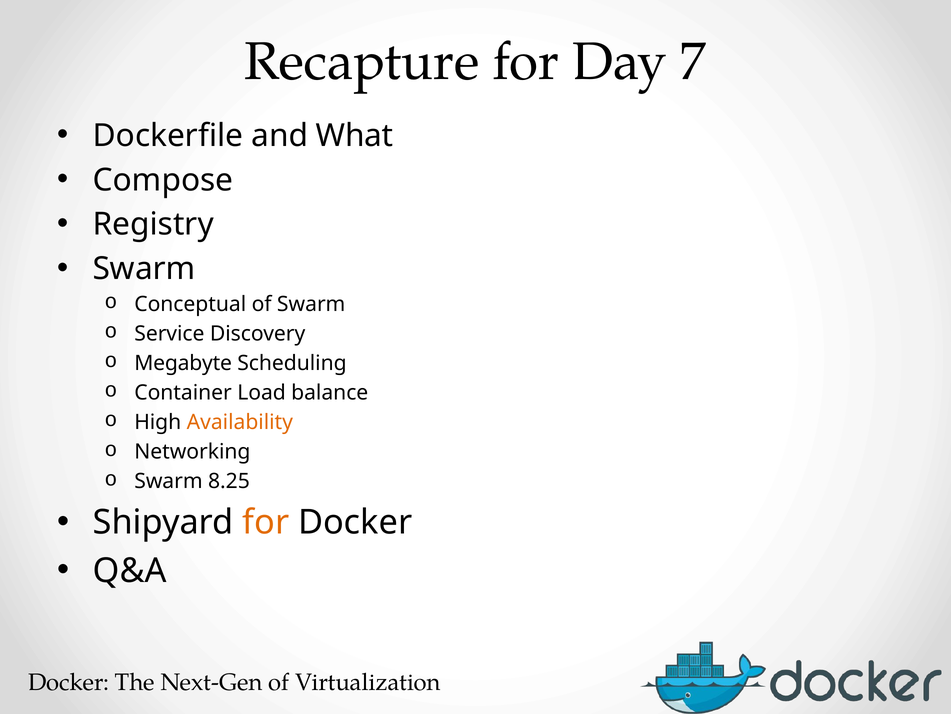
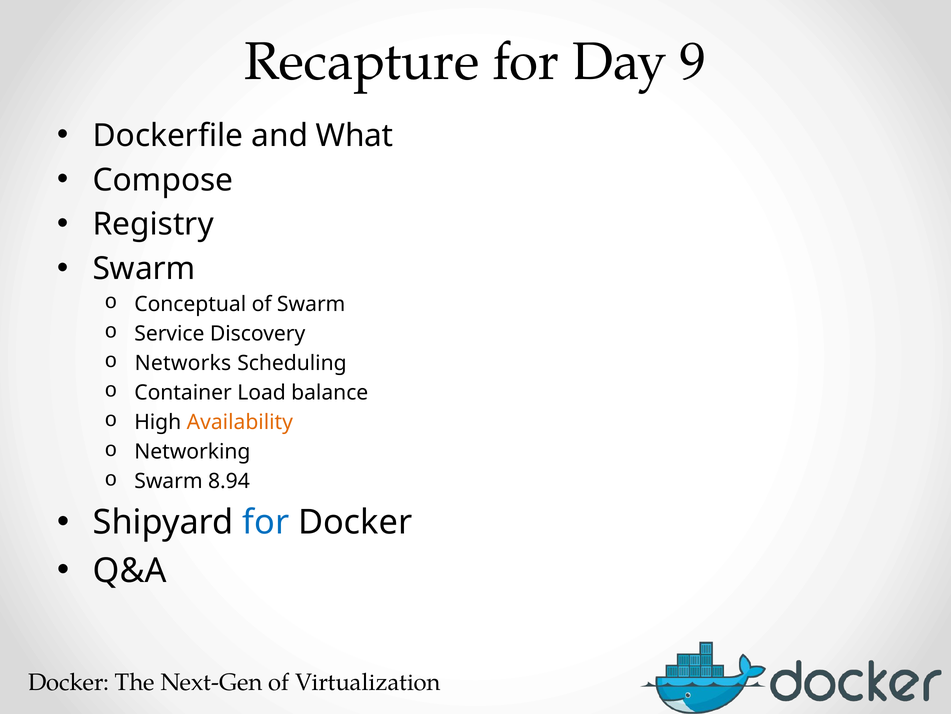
7: 7 -> 9 (693, 62)
Megabyte: Megabyte -> Networks (183, 363)
8.25: 8.25 -> 8.94 (229, 481)
for colour: orange -> blue (266, 522)
